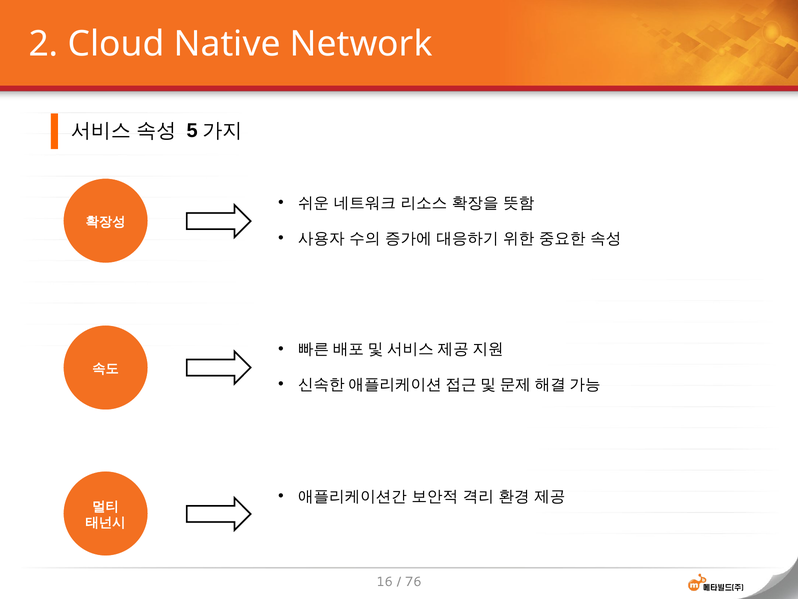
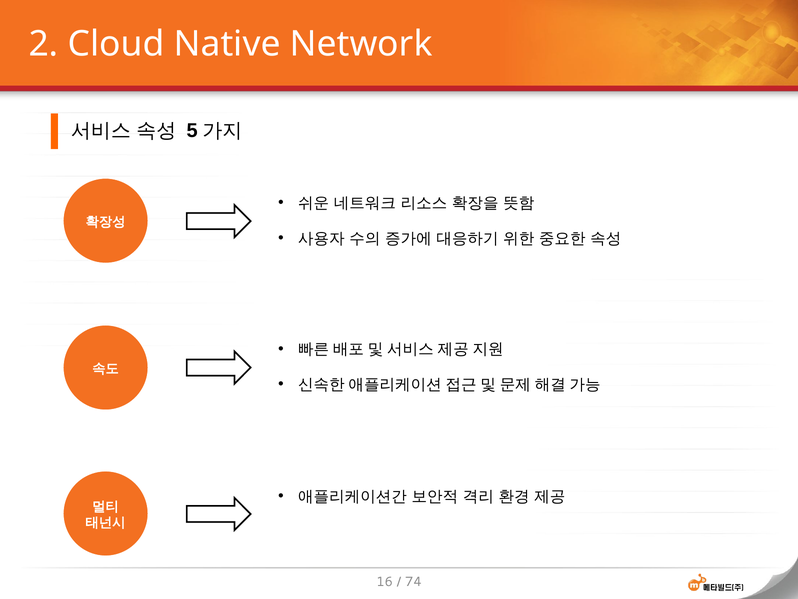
76: 76 -> 74 (413, 581)
